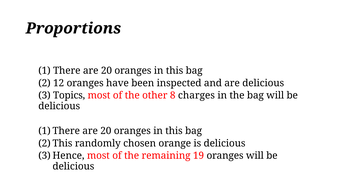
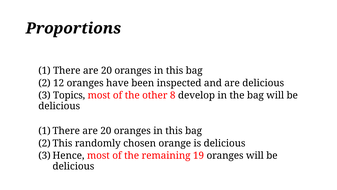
charges: charges -> develop (197, 95)
